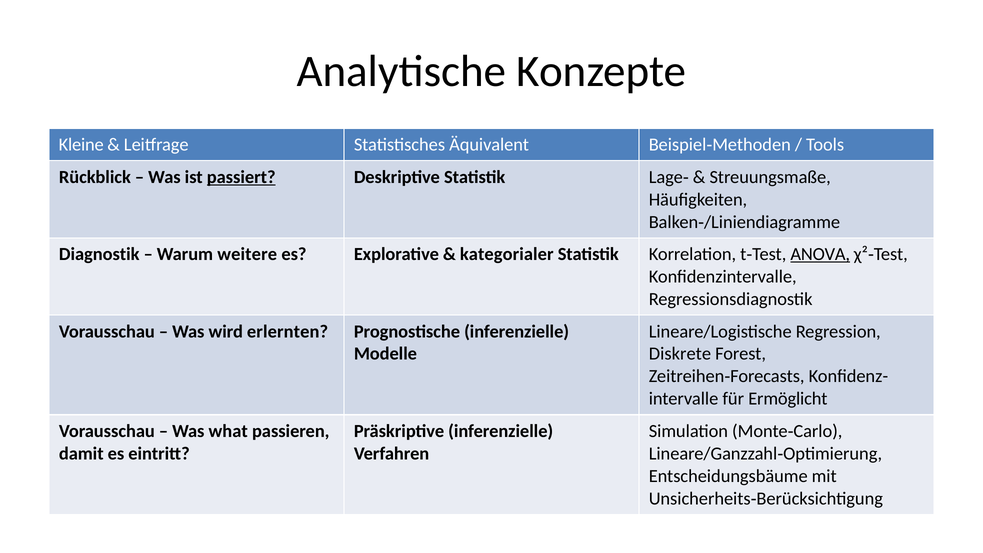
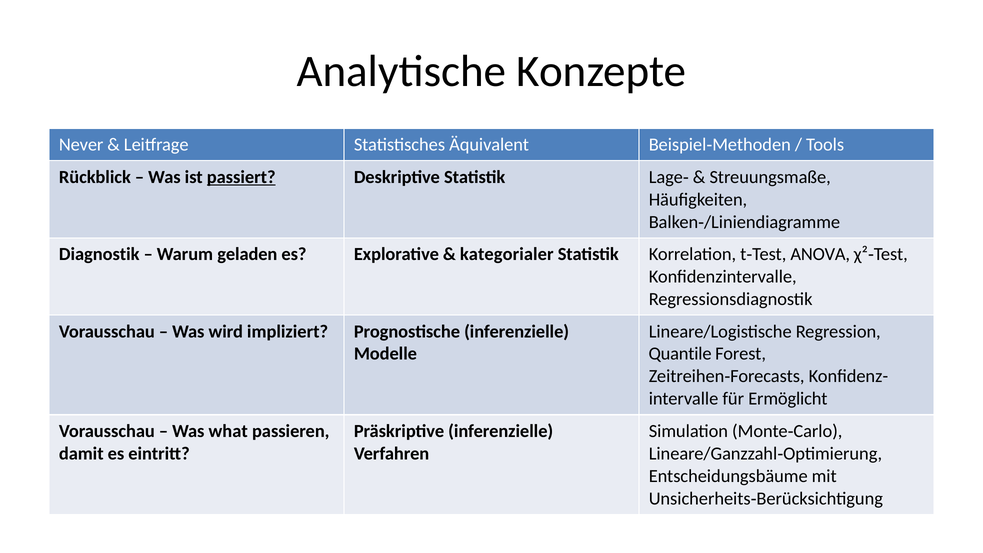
Kleine: Kleine -> Never (81, 145)
weitere: weitere -> geladen (247, 254)
ANOVA underline: present -> none (820, 254)
erlernten: erlernten -> impliziert (288, 331)
Diskrete: Diskrete -> Quantile (680, 354)
